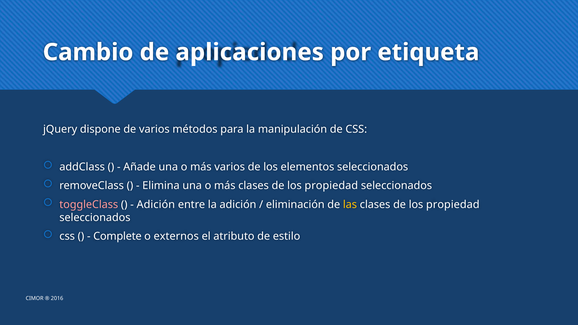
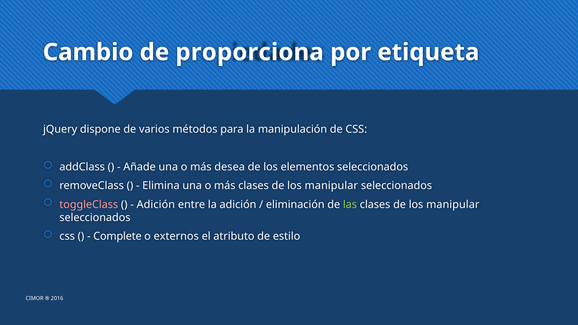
aplicaciones: aplicaciones -> proporciona (250, 52)
más varios: varios -> desea (230, 167)
propiedad: propiedad -> manipular (331, 186)
las colour: yellow -> light green (350, 205)
propiedad: propiedad -> manipular (453, 205)
